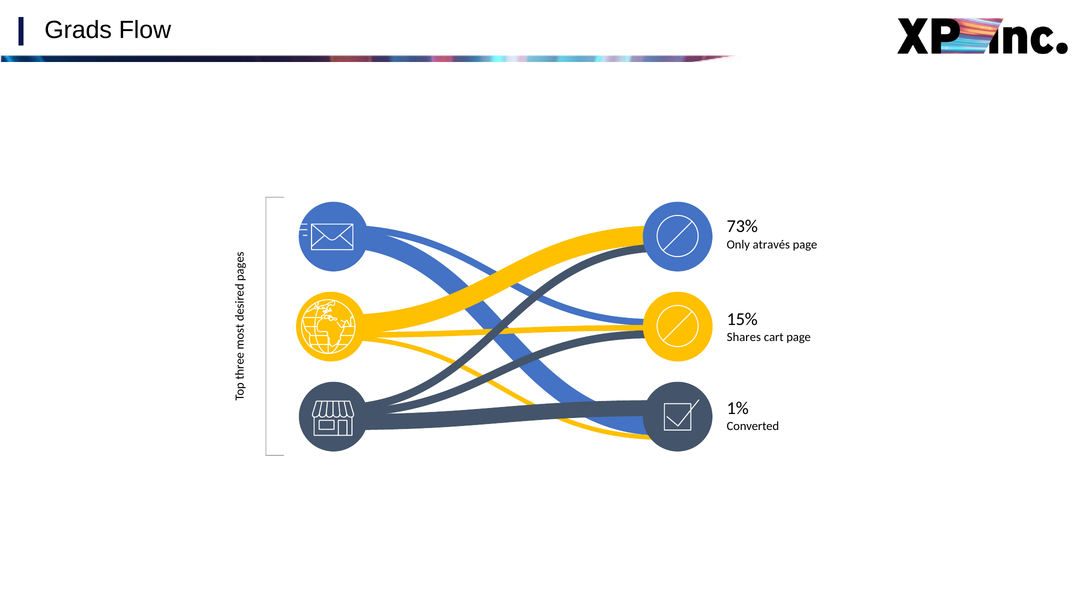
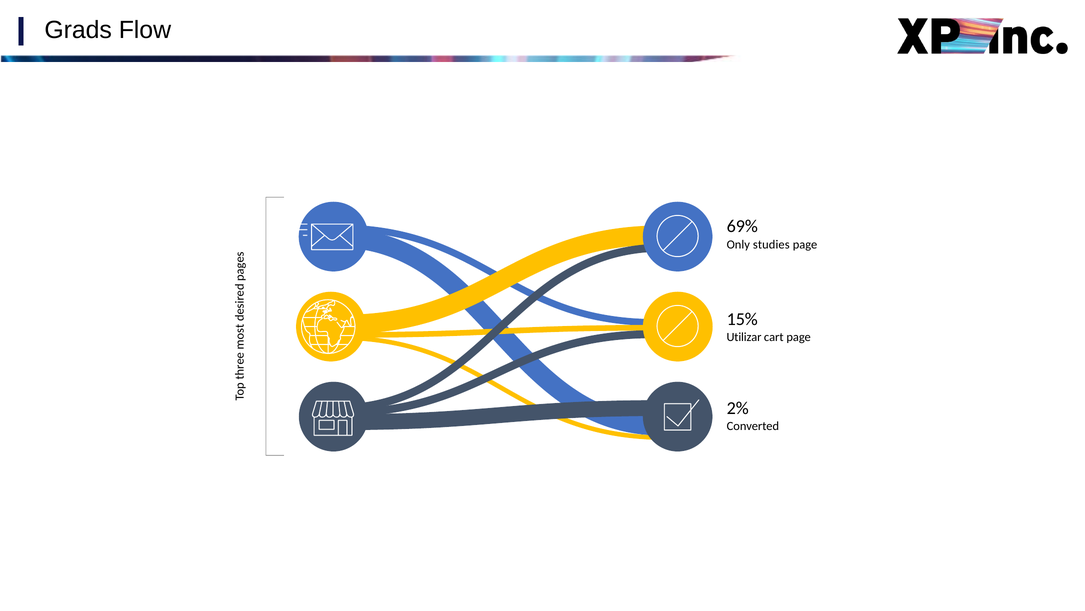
73%: 73% -> 69% (742, 226)
através: através -> studies (771, 244)
Shares: Shares -> Utilizar (744, 337)
1%: 1% -> 2% (738, 408)
